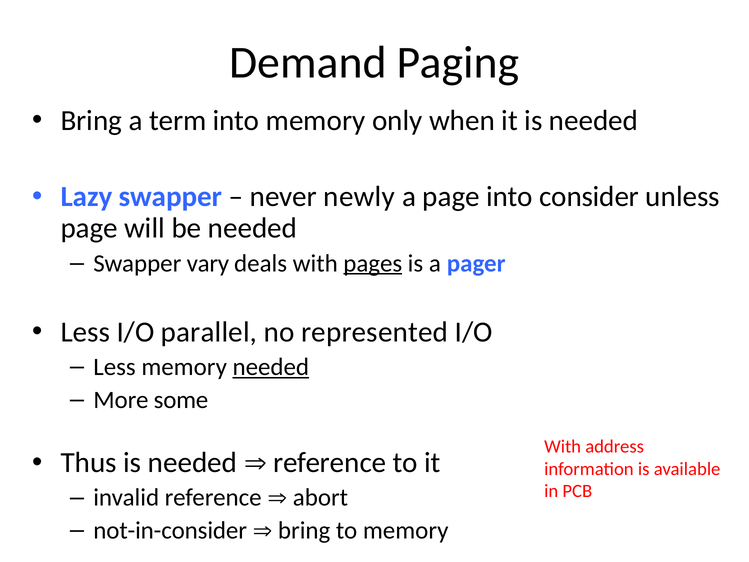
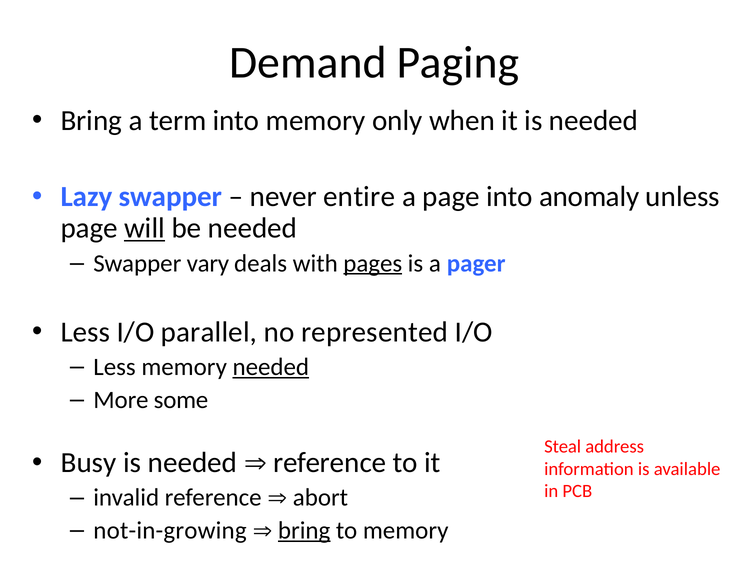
newly: newly -> entire (359, 197)
consider: consider -> anomaly (589, 197)
will underline: none -> present (145, 228)
With: With -> Steal (563, 446)
Thus: Thus -> Busy (89, 462)
not-in-consider: not-in-consider -> not-in-growing (170, 530)
bring underline: none -> present (304, 530)
